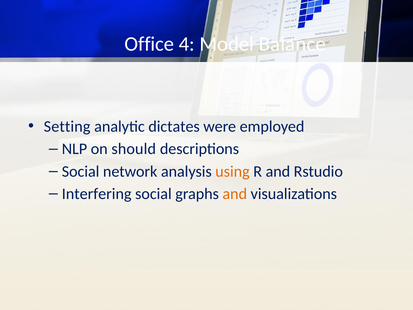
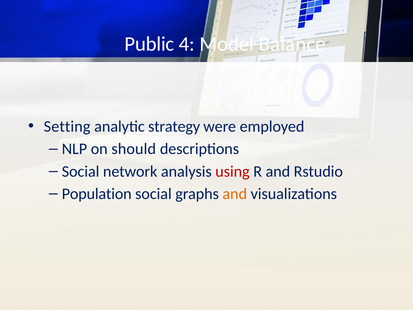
Office: Office -> Public (149, 44)
dictates: dictates -> strategy (174, 126)
using colour: orange -> red (233, 171)
Interfering: Interfering -> Population (97, 194)
